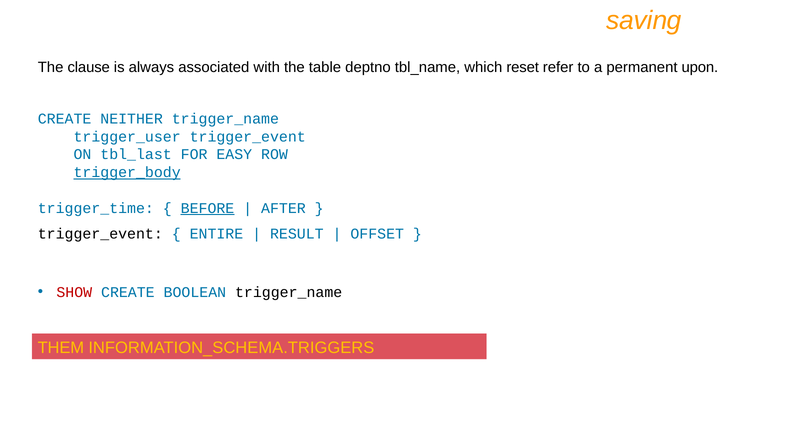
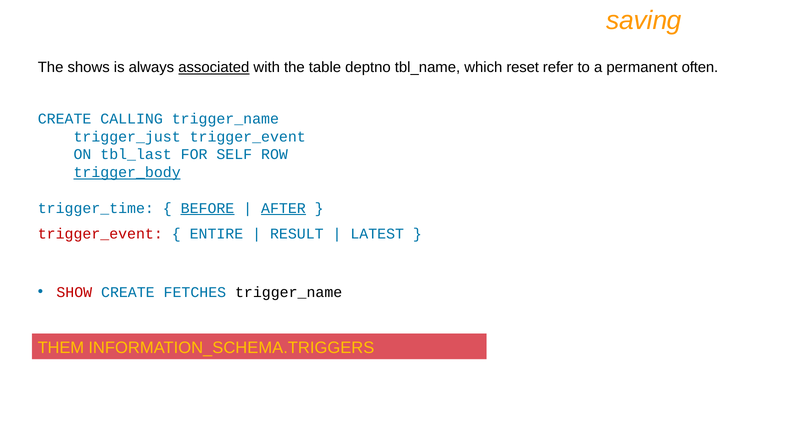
clause: clause -> shows (89, 67)
associated underline: none -> present (214, 67)
upon: upon -> often (700, 67)
NEITHER: NEITHER -> CALLING (132, 119)
trigger_user: trigger_user -> trigger_just (127, 137)
EASY: EASY -> SELF (234, 154)
AFTER underline: none -> present (283, 208)
trigger_event colour: black -> red (100, 234)
OFFSET: OFFSET -> LATEST (377, 234)
BOOLEAN: BOOLEAN -> FETCHES (195, 292)
